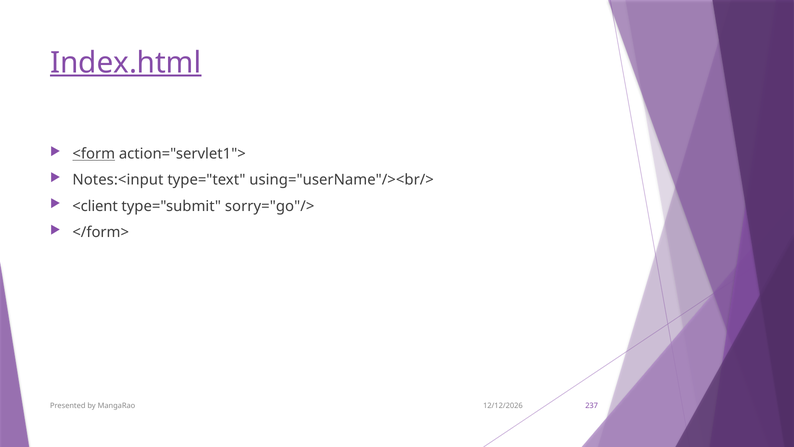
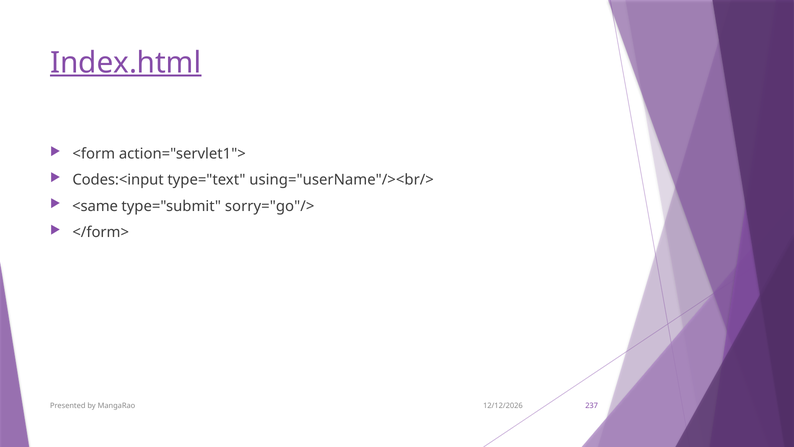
<form underline: present -> none (94, 154)
Notes:<input: Notes:<input -> Codes:<input (118, 180)
<client: <client -> <same (95, 206)
